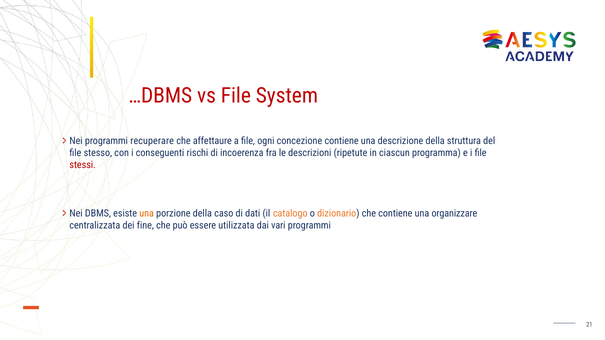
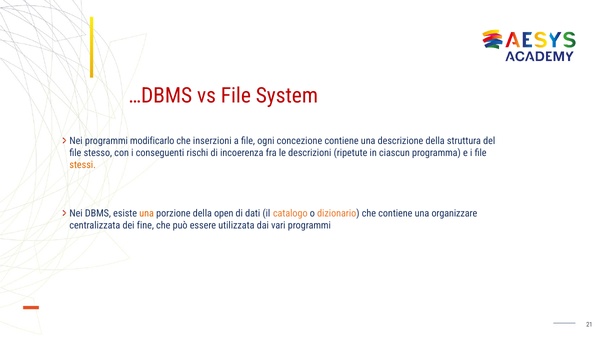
recuperare: recuperare -> modificarlo (152, 141)
affettaure: affettaure -> inserzioni (212, 141)
stessi colour: red -> orange (83, 165)
caso: caso -> open (224, 213)
